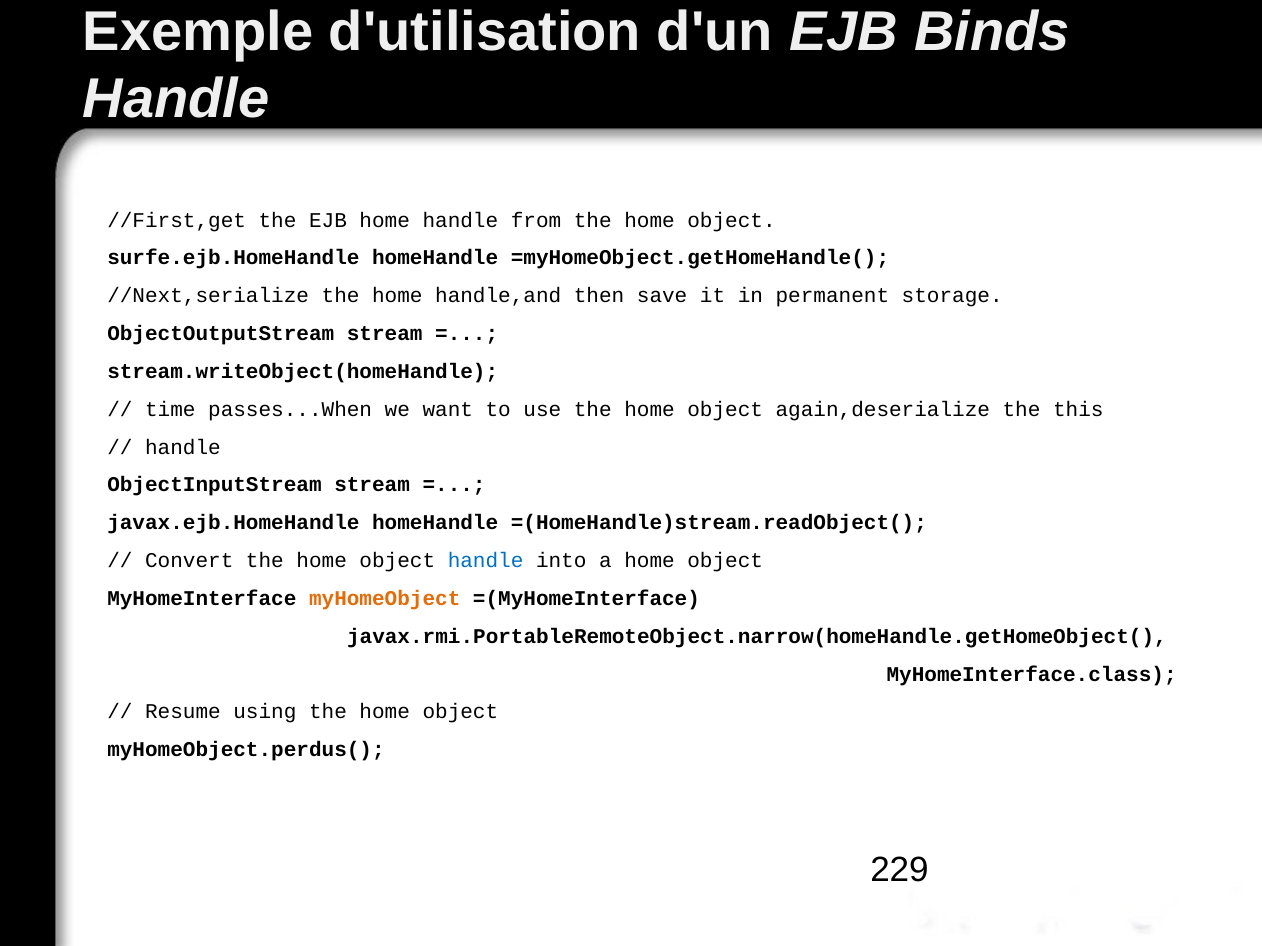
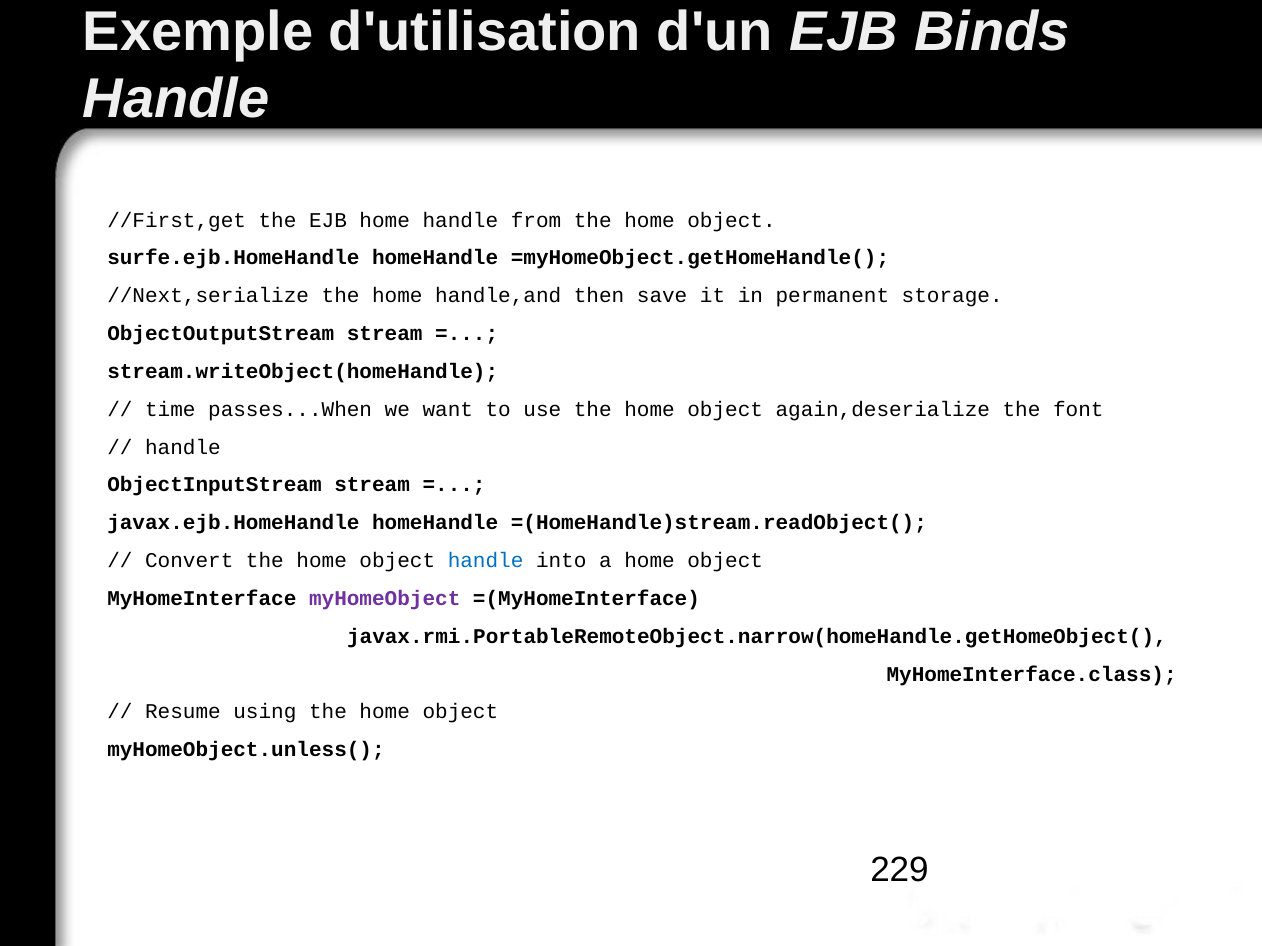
this: this -> font (1078, 410)
myHomeObject colour: orange -> purple (385, 599)
myHomeObject.perdus(: myHomeObject.perdus( -> myHomeObject.unless( (246, 750)
